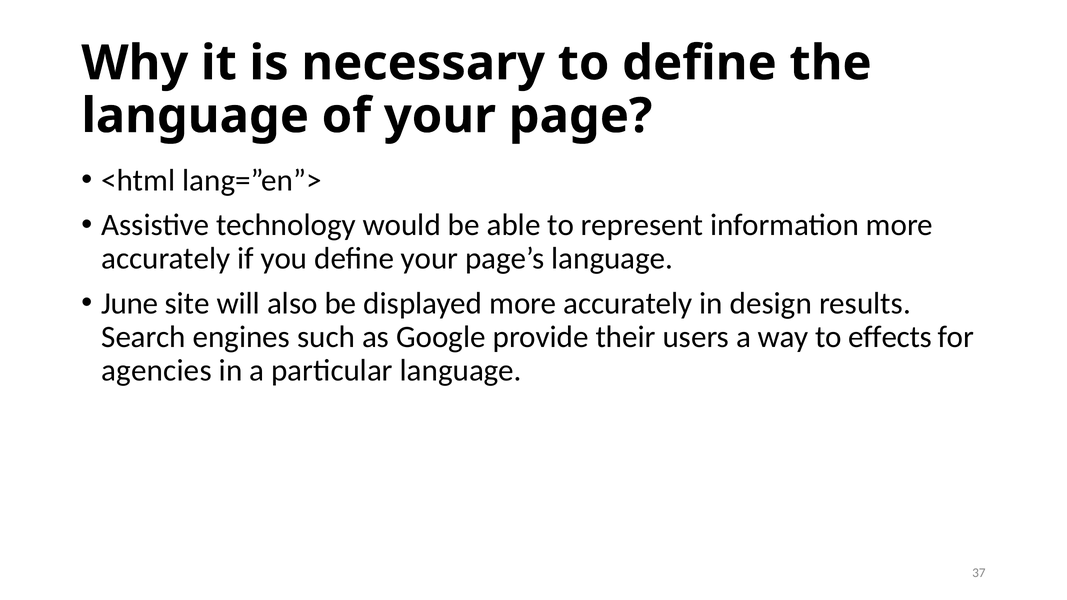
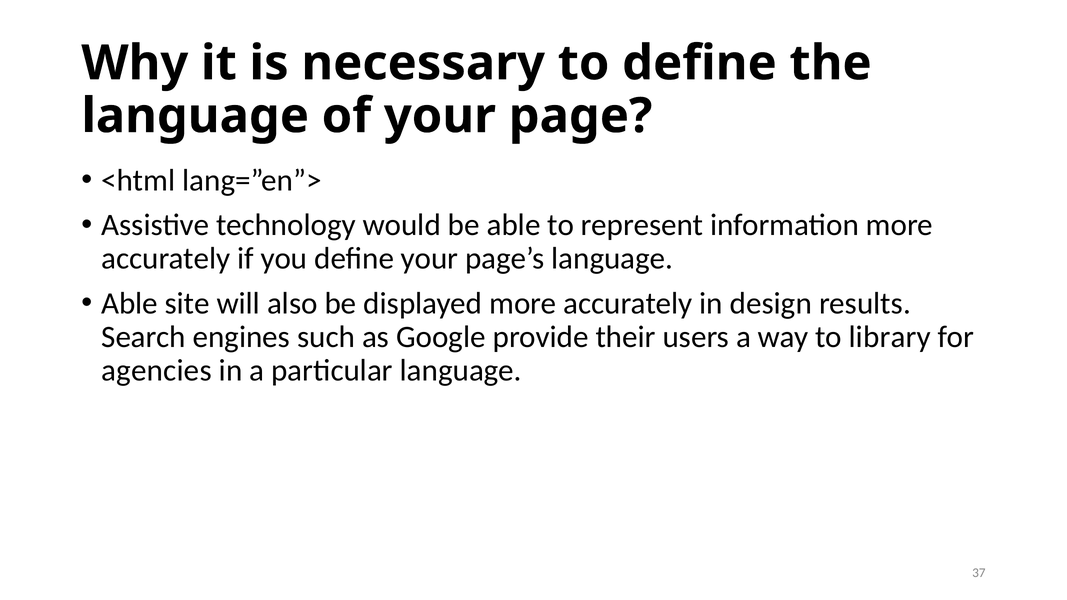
June: June -> Able (130, 303)
effects: effects -> library (890, 337)
